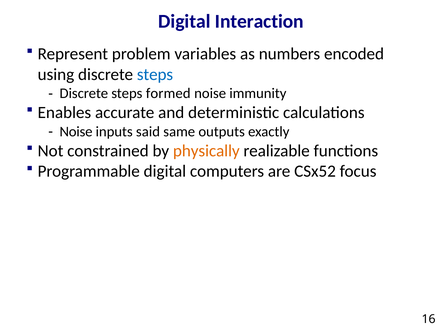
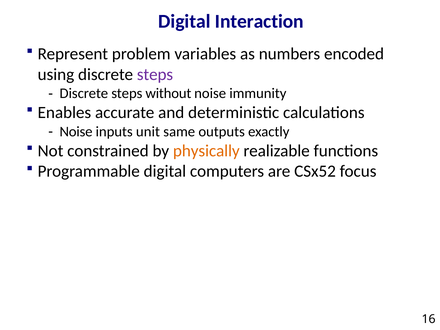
steps colour: blue -> purple (155, 74)
formed: formed -> without (168, 93)
said: said -> unit (148, 132)
